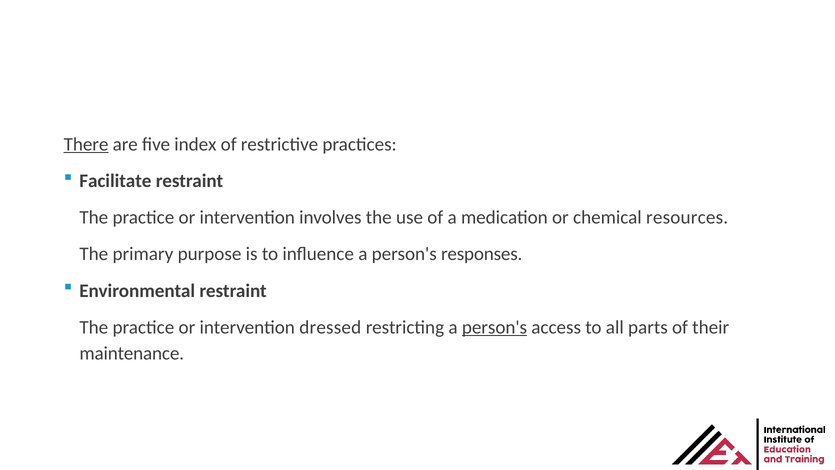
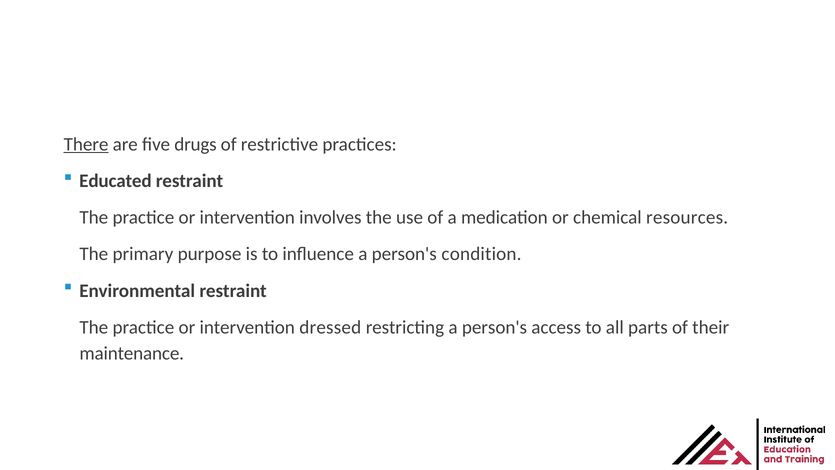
index: index -> drugs (196, 144)
Facilitate: Facilitate -> Educated (115, 181)
responses: responses -> condition (482, 254)
person's underline: present -> none (494, 327)
